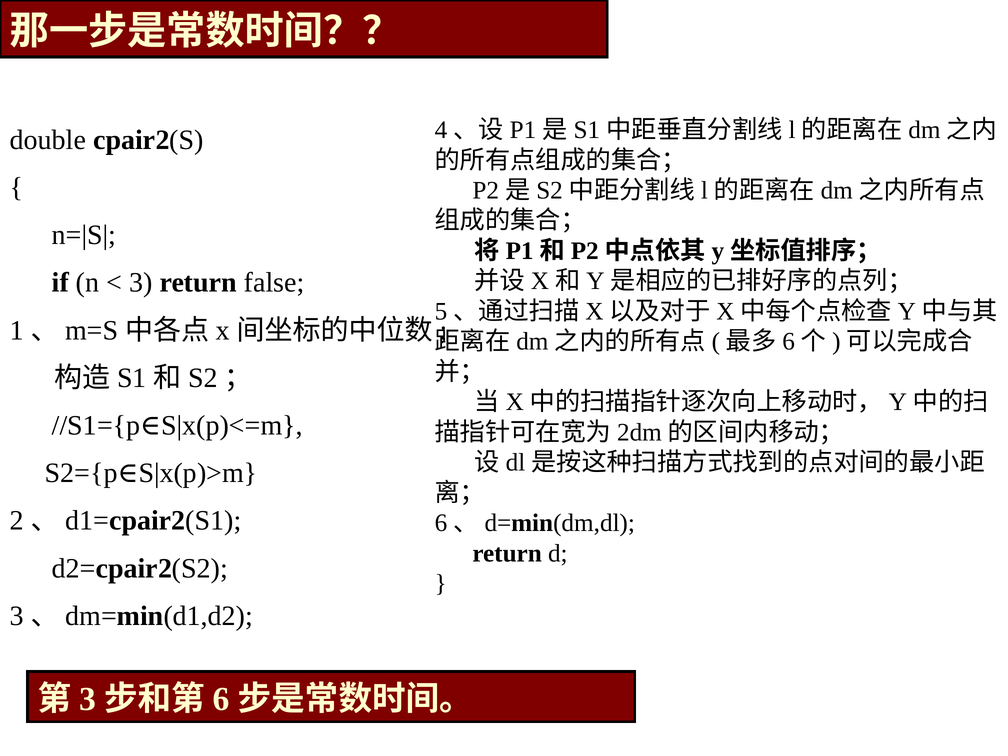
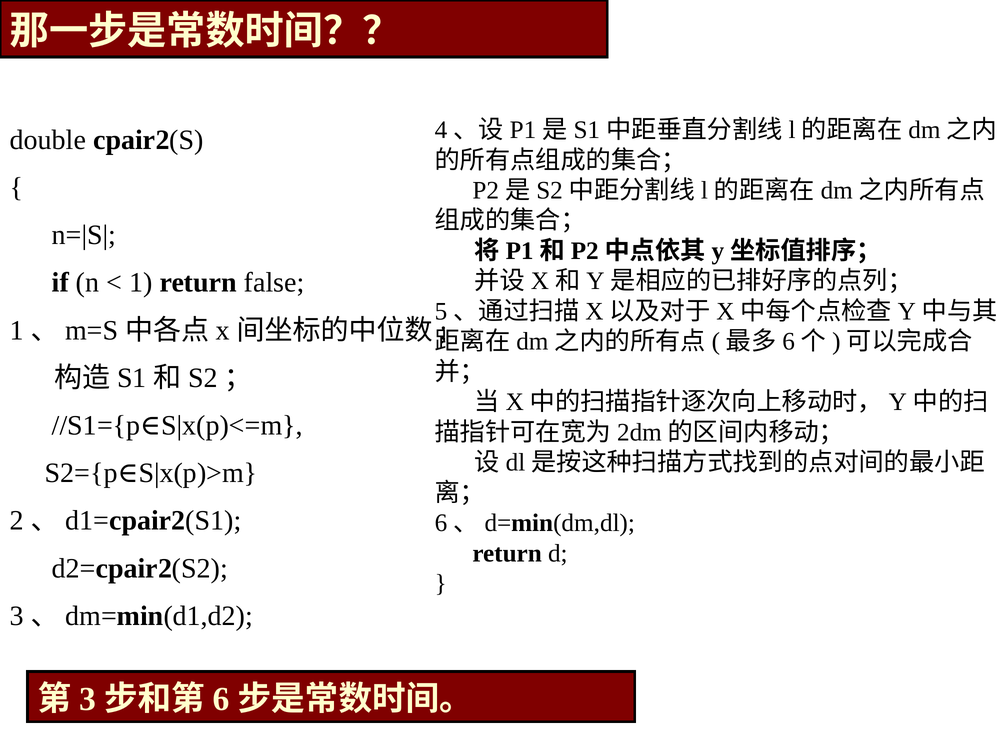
3: 3 -> 1 (141, 283)
